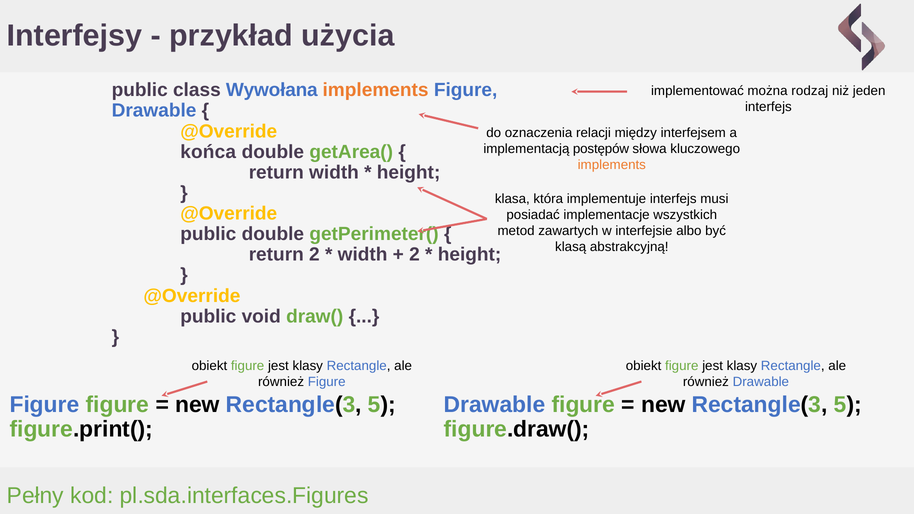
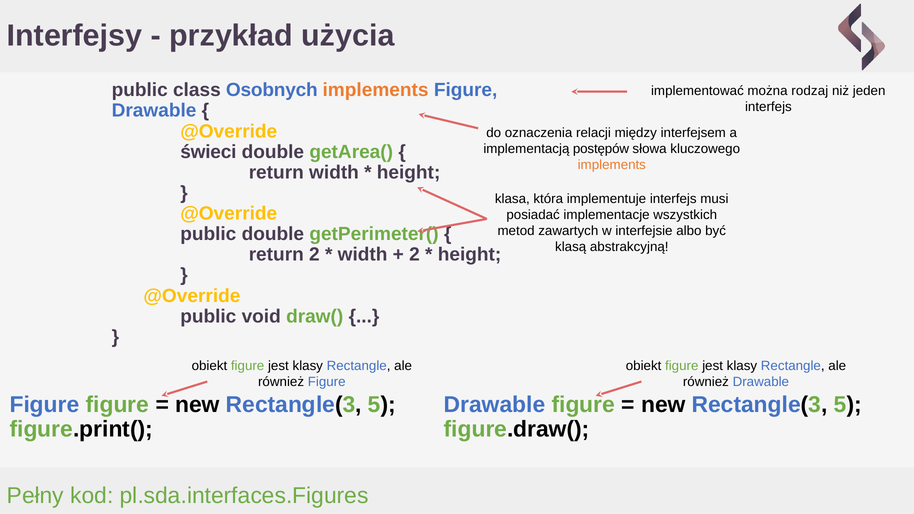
Wywołana: Wywołana -> Osobnych (272, 90)
końca: końca -> świeci (208, 152)
